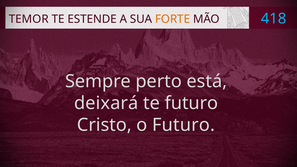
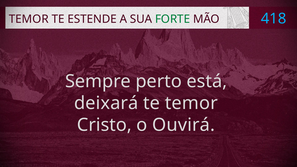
FORTE colour: orange -> green (173, 19)
te futuro: futuro -> temor (191, 103)
o Futuro: Futuro -> Ouvirá (184, 125)
